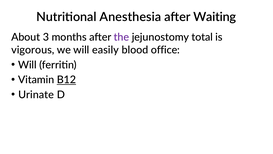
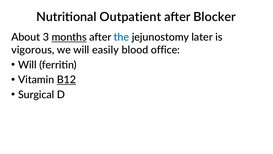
Anesthesia: Anesthesia -> Outpatient (130, 17)
Waiting: Waiting -> Blocker (215, 17)
months underline: none -> present (69, 37)
the colour: purple -> blue (121, 37)
total: total -> later (202, 37)
Urinate: Urinate -> Surgical (36, 95)
